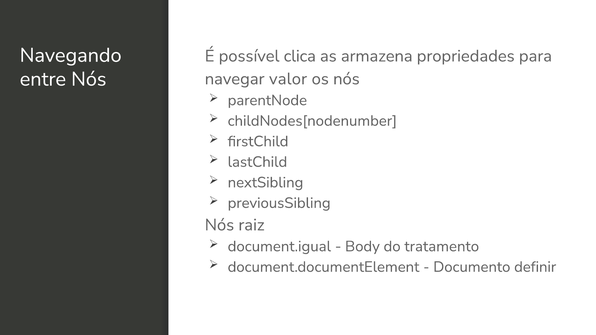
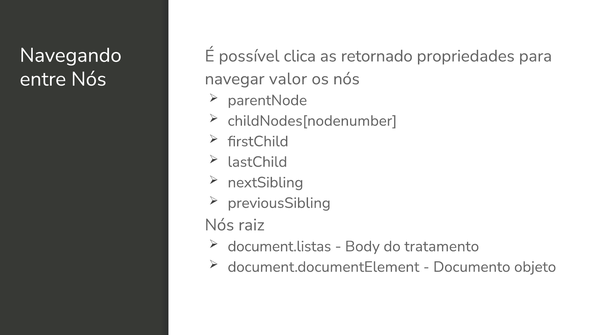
armazena: armazena -> retornado (377, 56)
document.igual: document.igual -> document.listas (279, 247)
definir: definir -> objeto (535, 267)
